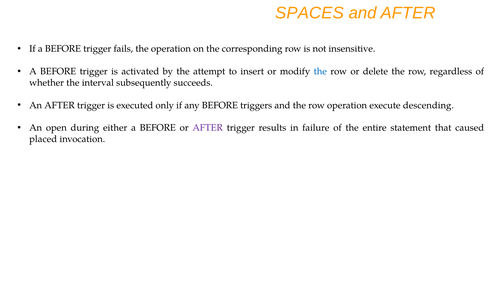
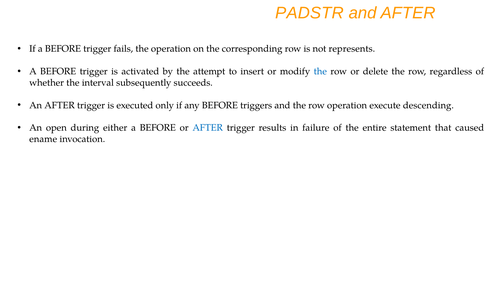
SPACES: SPACES -> PADSTR (309, 13)
insensitive: insensitive -> represents (352, 49)
AFTER colour: purple -> blue (208, 128)
placed: placed -> ename (43, 139)
